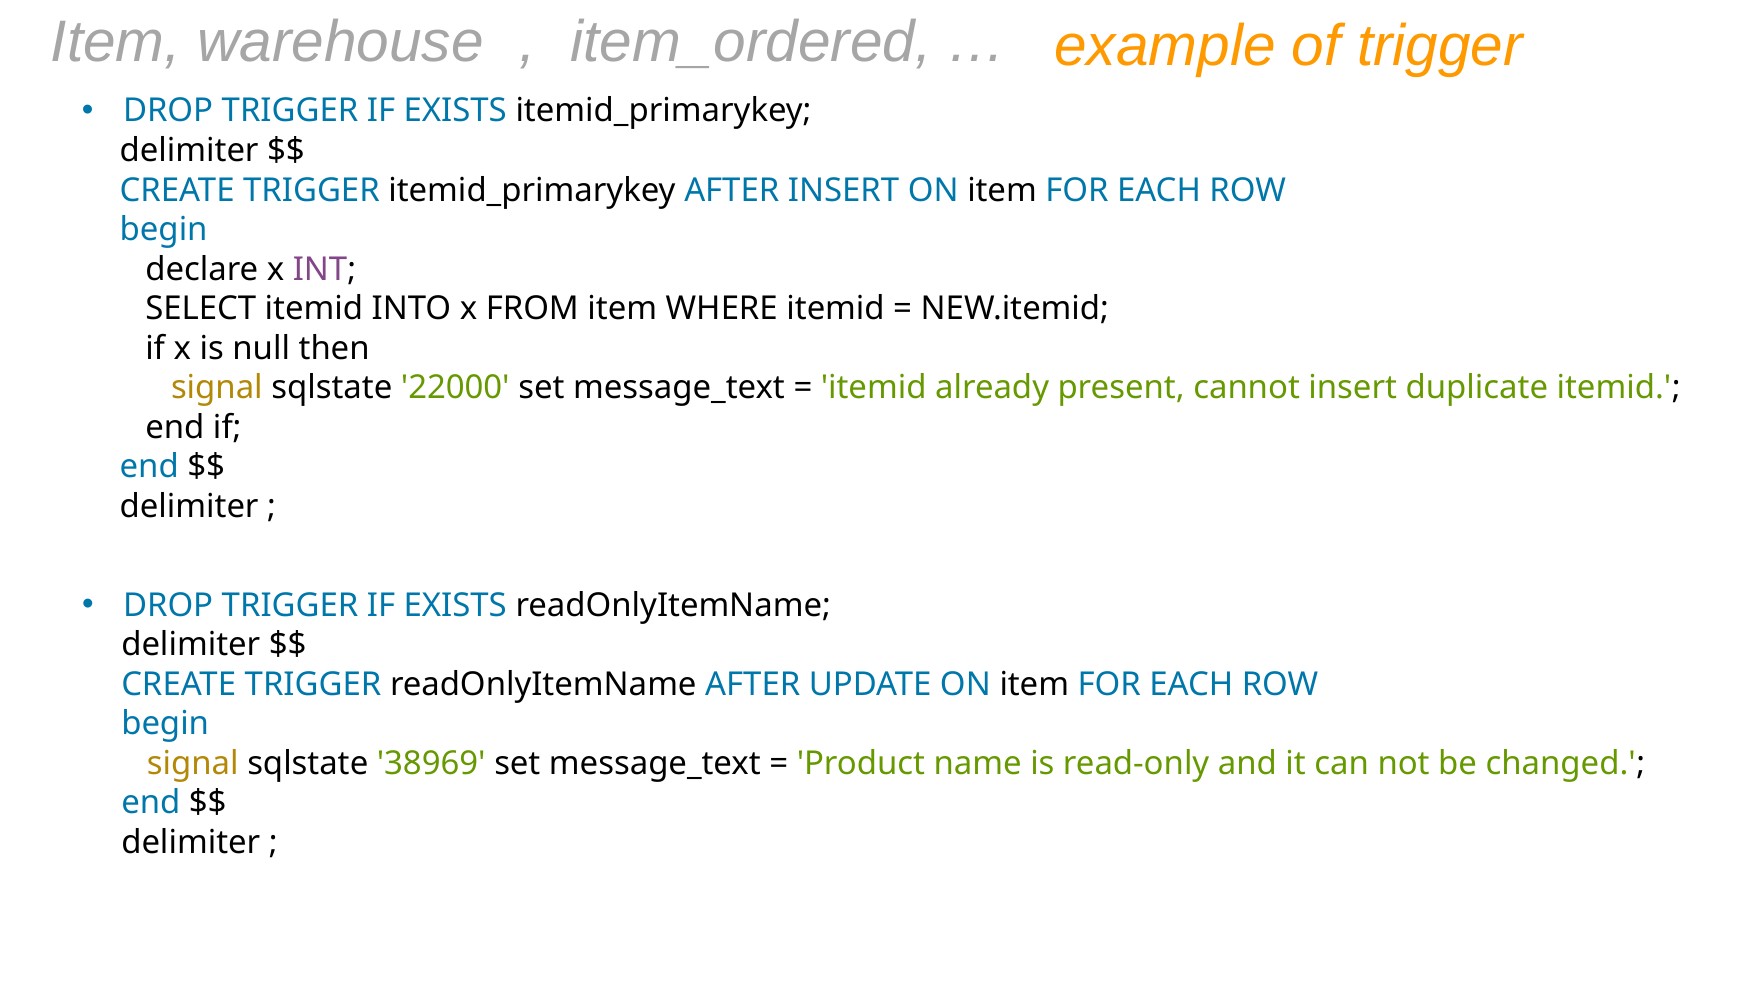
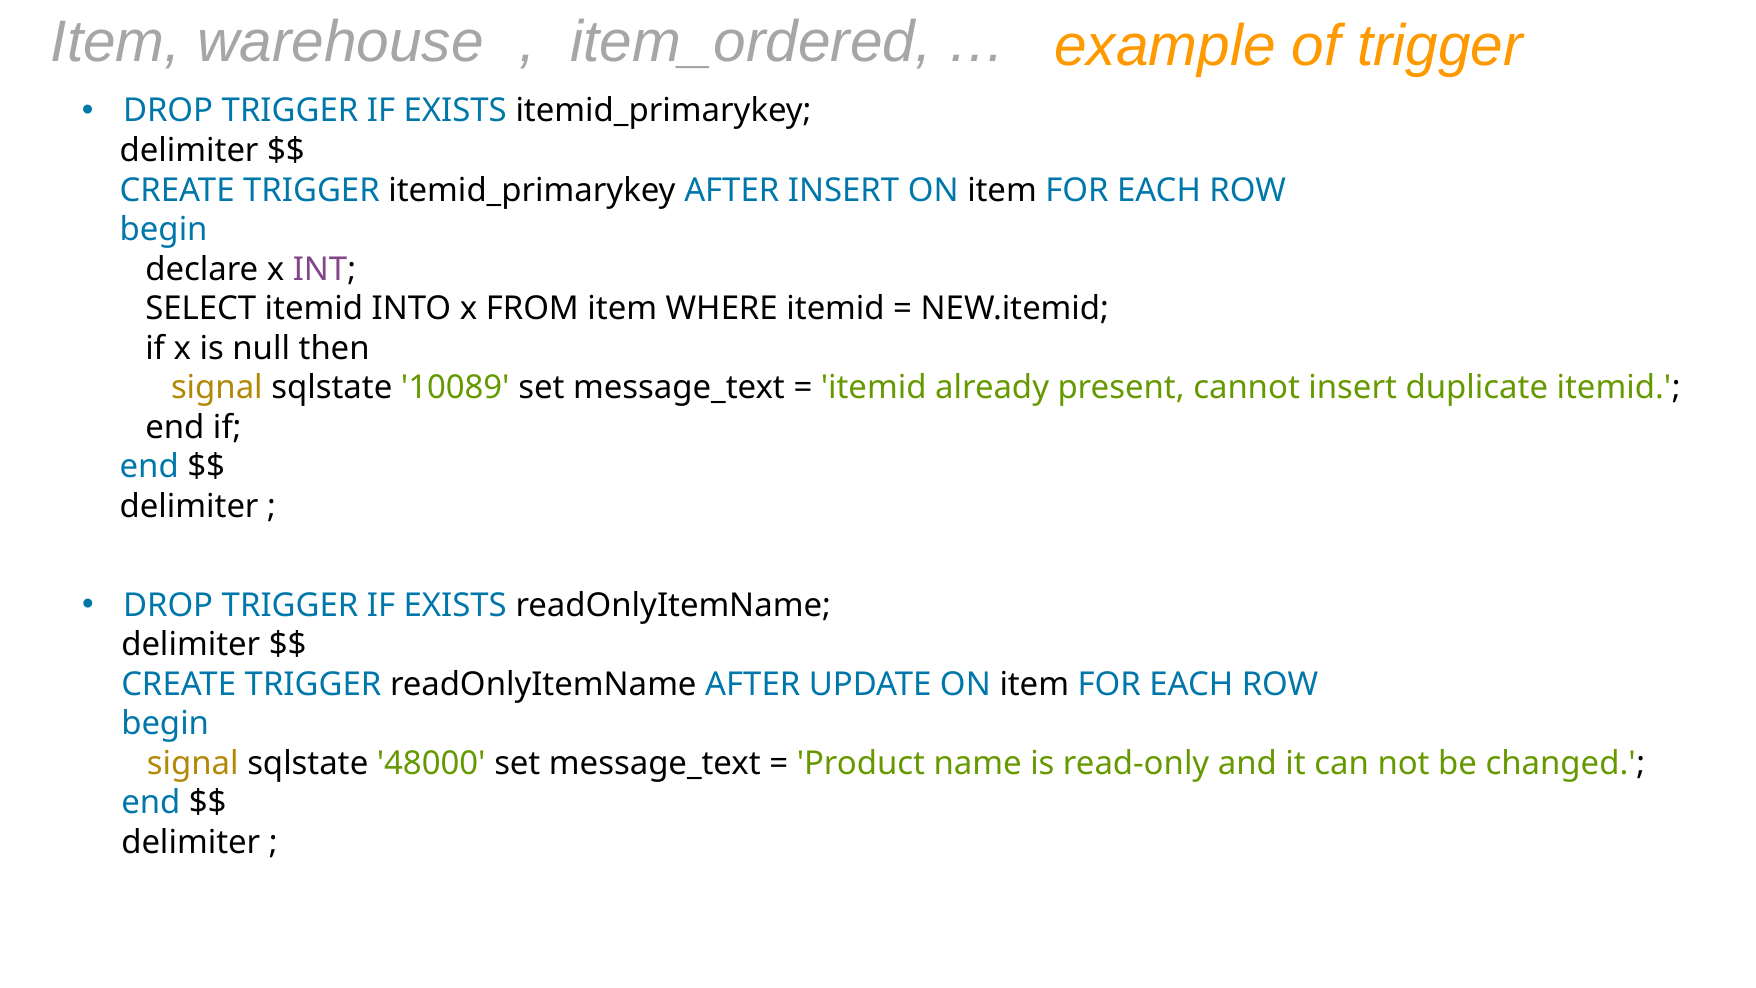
22000: 22000 -> 10089 (455, 388)
38969: 38969 -> 48000 (431, 763)
